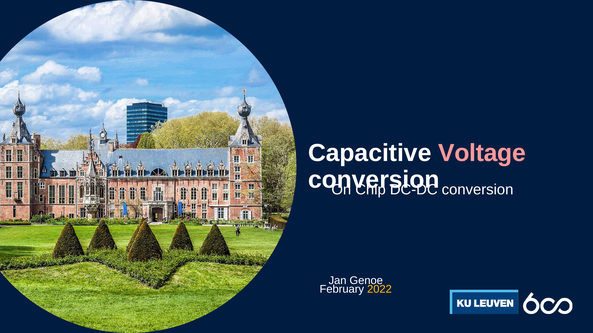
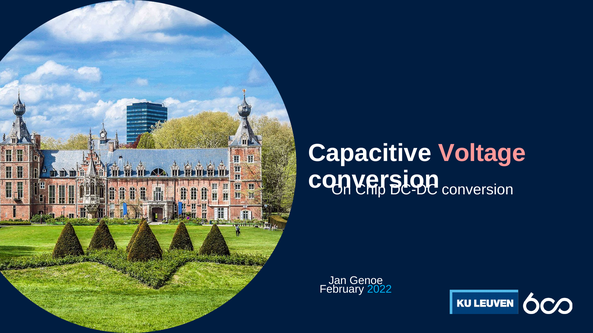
2022 colour: yellow -> light blue (379, 290)
